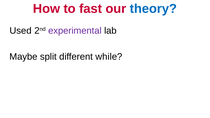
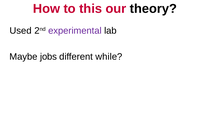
fast: fast -> this (91, 9)
theory colour: blue -> black (153, 9)
split: split -> jobs (48, 57)
